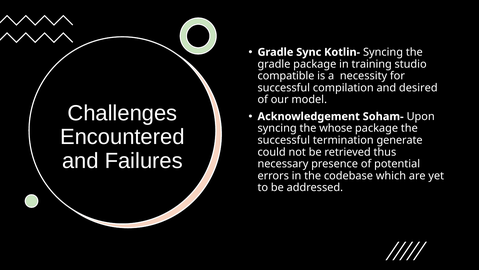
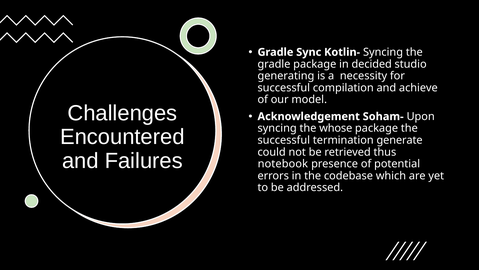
training: training -> decided (372, 64)
compatible: compatible -> generating (286, 76)
desired: desired -> achieve (418, 88)
necessary: necessary -> notebook (283, 164)
